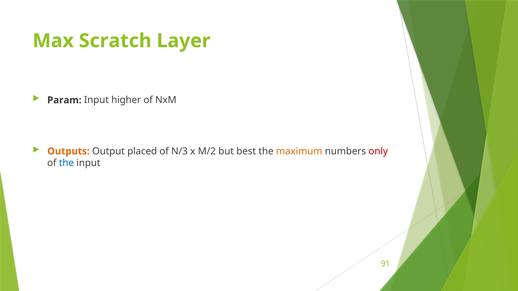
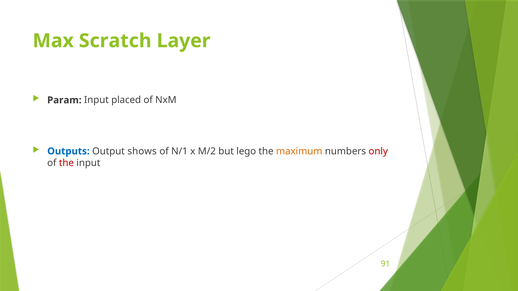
higher: higher -> placed (126, 100)
Outputs colour: orange -> blue (68, 151)
placed: placed -> shows (142, 151)
N/3: N/3 -> N/1 (179, 151)
best: best -> lego (246, 151)
the colour: blue -> red (66, 163)
